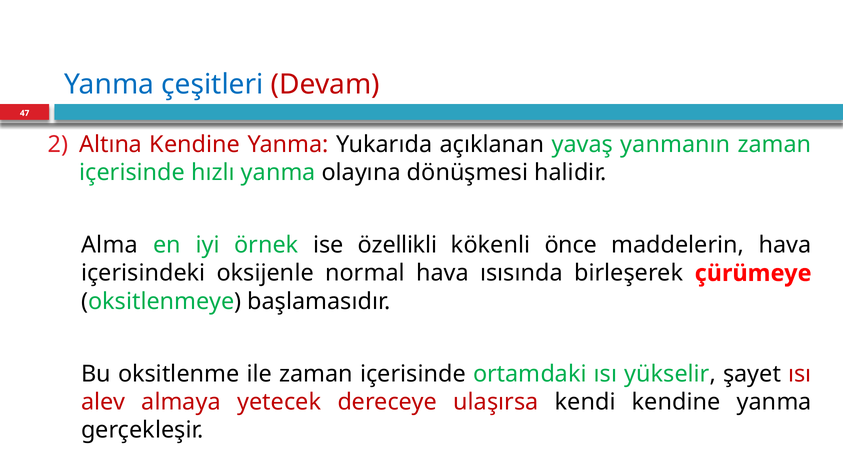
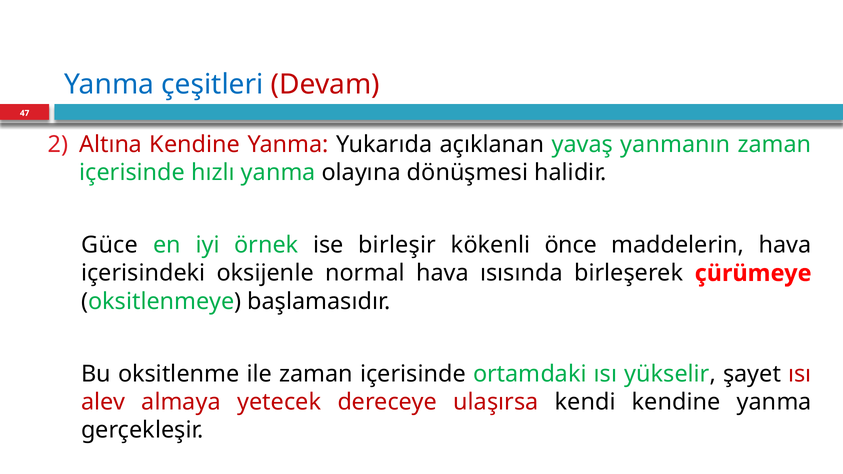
Alma: Alma -> Güce (110, 245)
özellikli: özellikli -> birleşir (397, 245)
